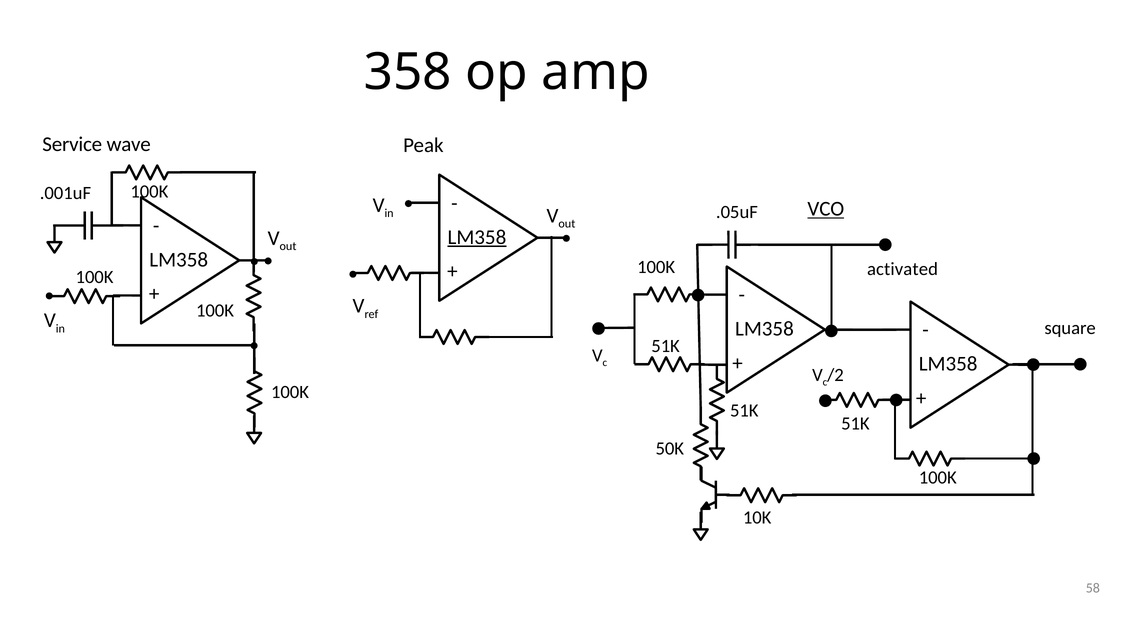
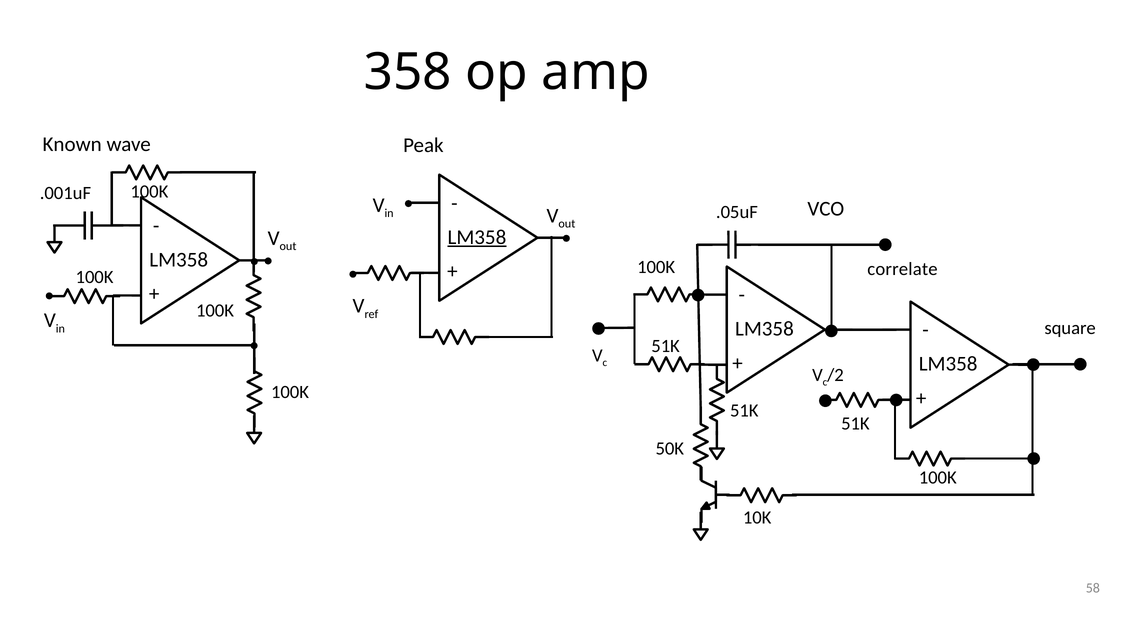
Service: Service -> Known (72, 144)
VCO underline: present -> none (826, 209)
activated: activated -> correlate (902, 269)
